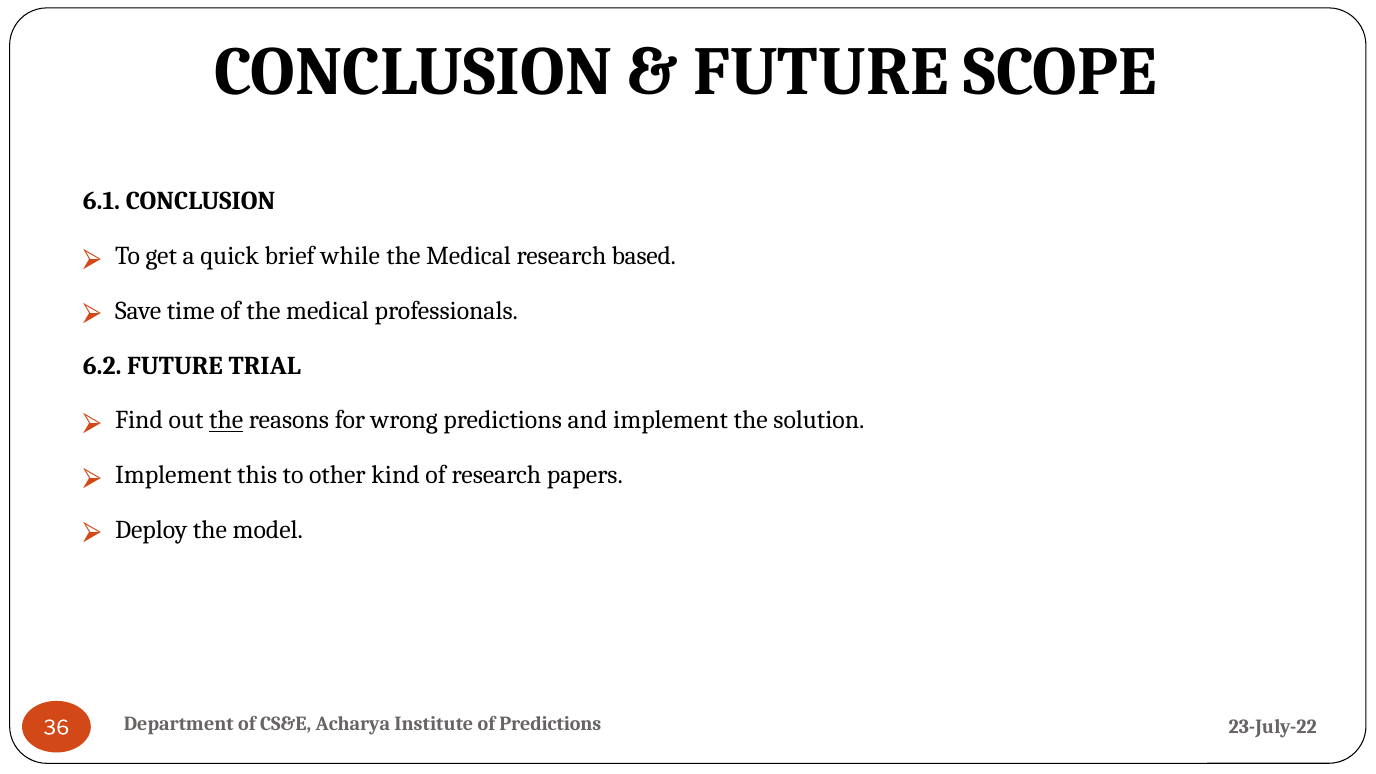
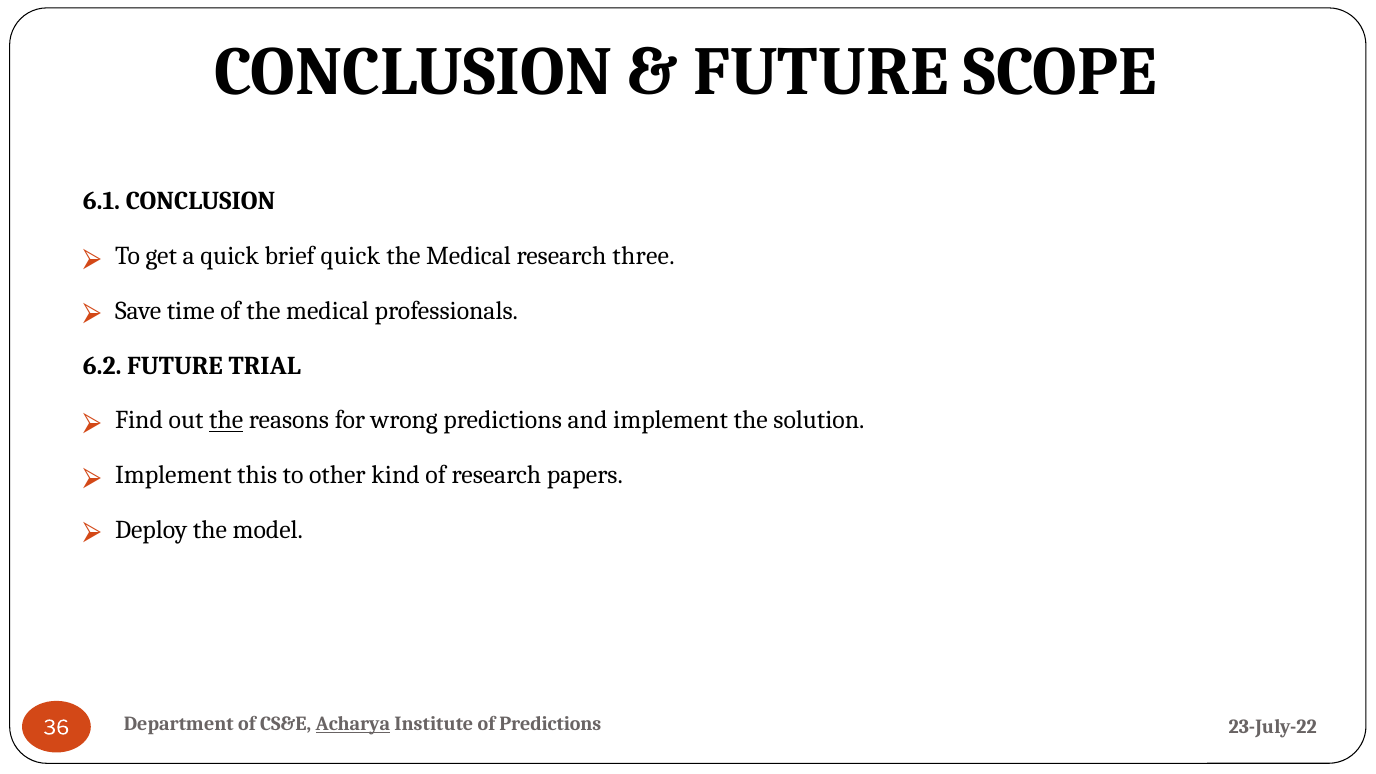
brief while: while -> quick (350, 256)
based: based -> three (643, 256)
Acharya underline: none -> present (353, 724)
